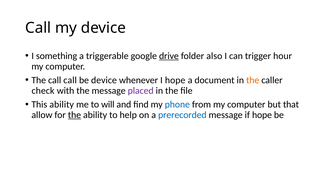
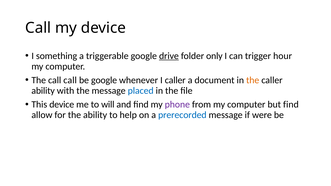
also: also -> only (214, 56)
be device: device -> google (104, 80)
I hope: hope -> caller (175, 80)
check: check -> ability (43, 91)
placed colour: purple -> blue (141, 91)
This ability: ability -> device (62, 105)
phone colour: blue -> purple (177, 105)
but that: that -> find (291, 105)
the underline: present -> none (74, 115)
if hope: hope -> were (262, 115)
